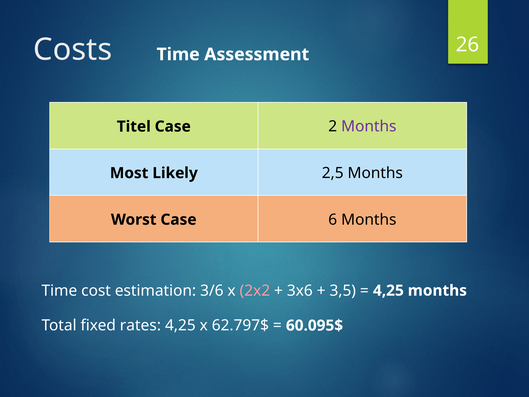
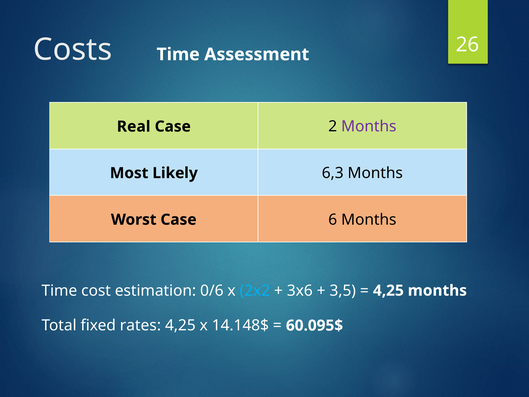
Titel: Titel -> Real (134, 126)
2,5: 2,5 -> 6,3 (333, 173)
3/6: 3/6 -> 0/6 (212, 290)
2x2 colour: pink -> light blue (255, 290)
62.797$: 62.797$ -> 14.148$ (240, 325)
